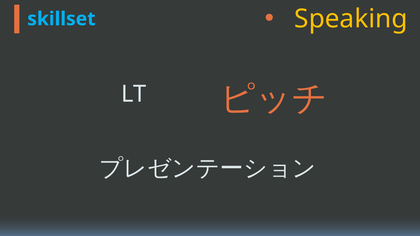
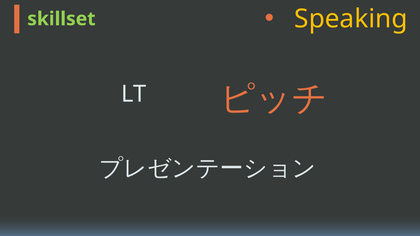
skillset colour: light blue -> light green (61, 19)
